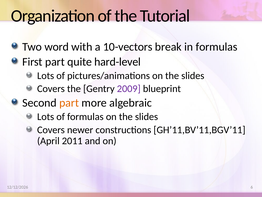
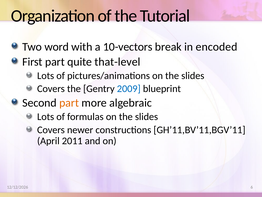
in formulas: formulas -> encoded (217, 47)
hard-level: hard-level -> that-level (118, 62)
2009 colour: purple -> blue (129, 89)
